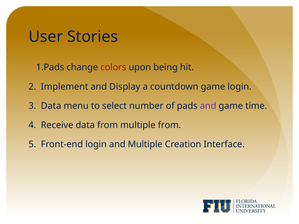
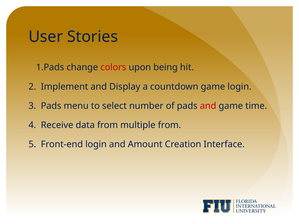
3 Data: Data -> Pads (51, 106)
and colour: purple -> red (208, 106)
and Multiple: Multiple -> Amount (145, 144)
